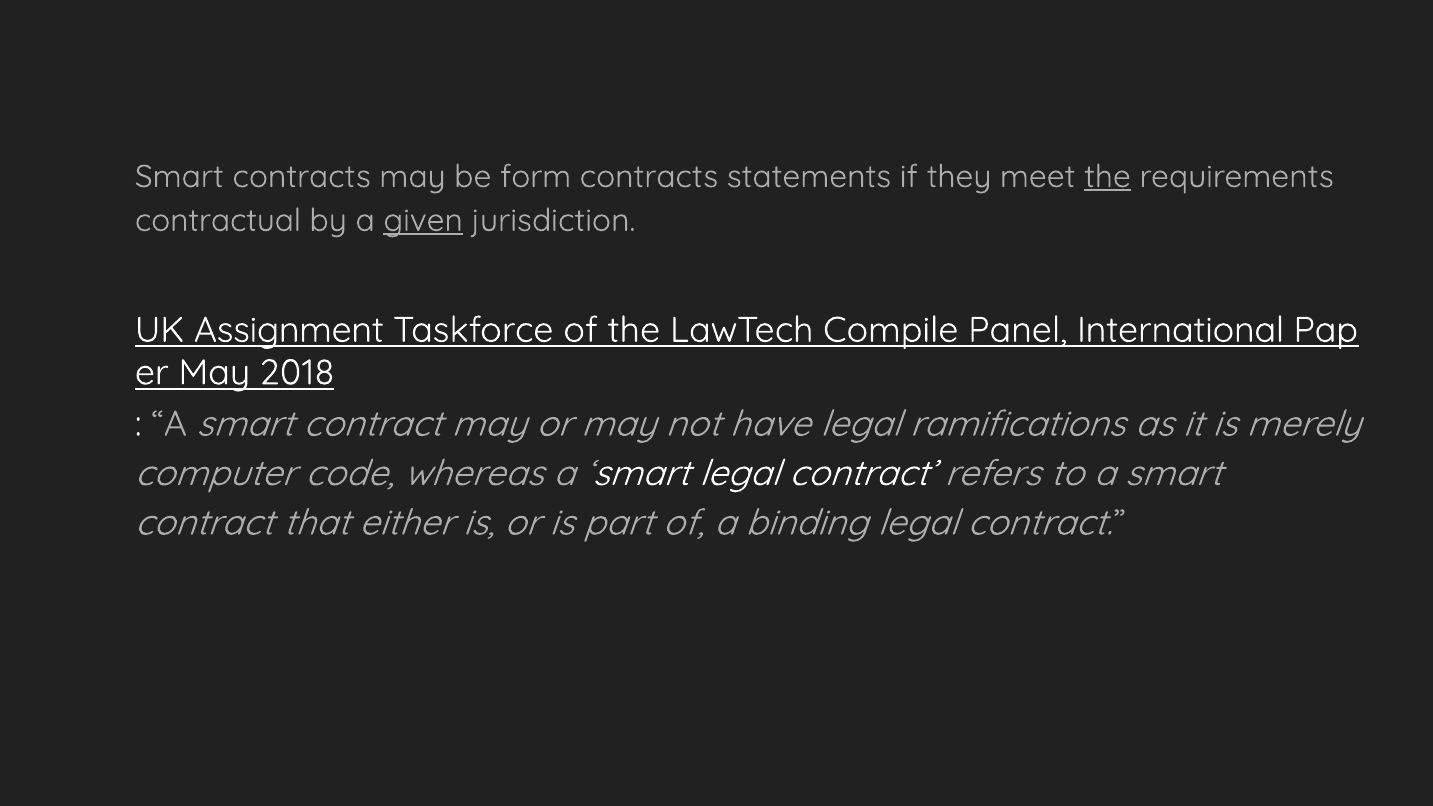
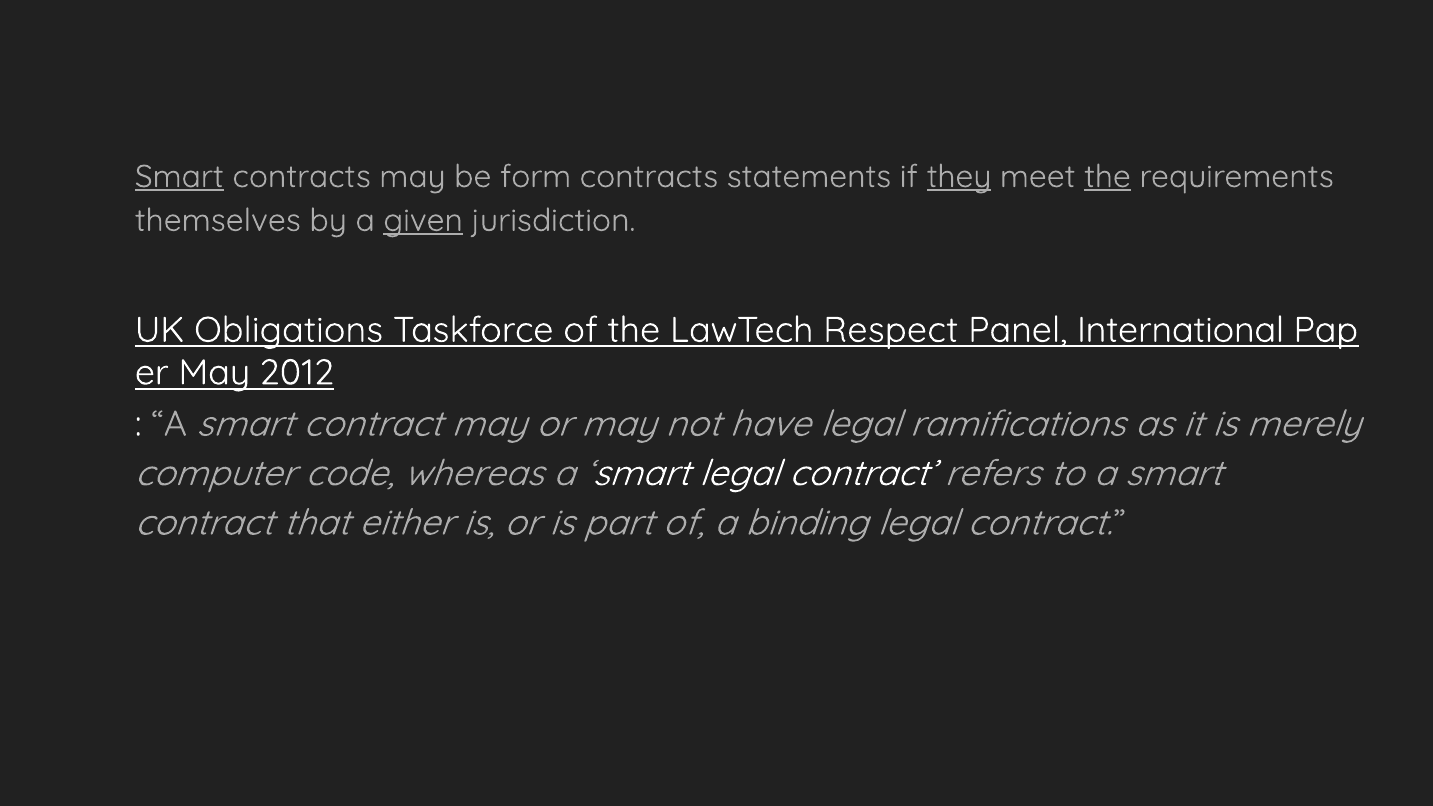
Smart underline: none -> present (179, 177)
they underline: none -> present (959, 177)
contractual: contractual -> themselves (218, 220)
Assignment: Assignment -> Obligations (289, 330)
Compile: Compile -> Respect (891, 330)
2018: 2018 -> 2012 (297, 373)
